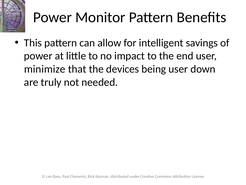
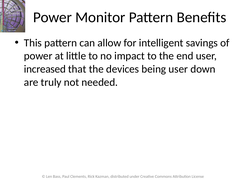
minimize: minimize -> increased (45, 69)
